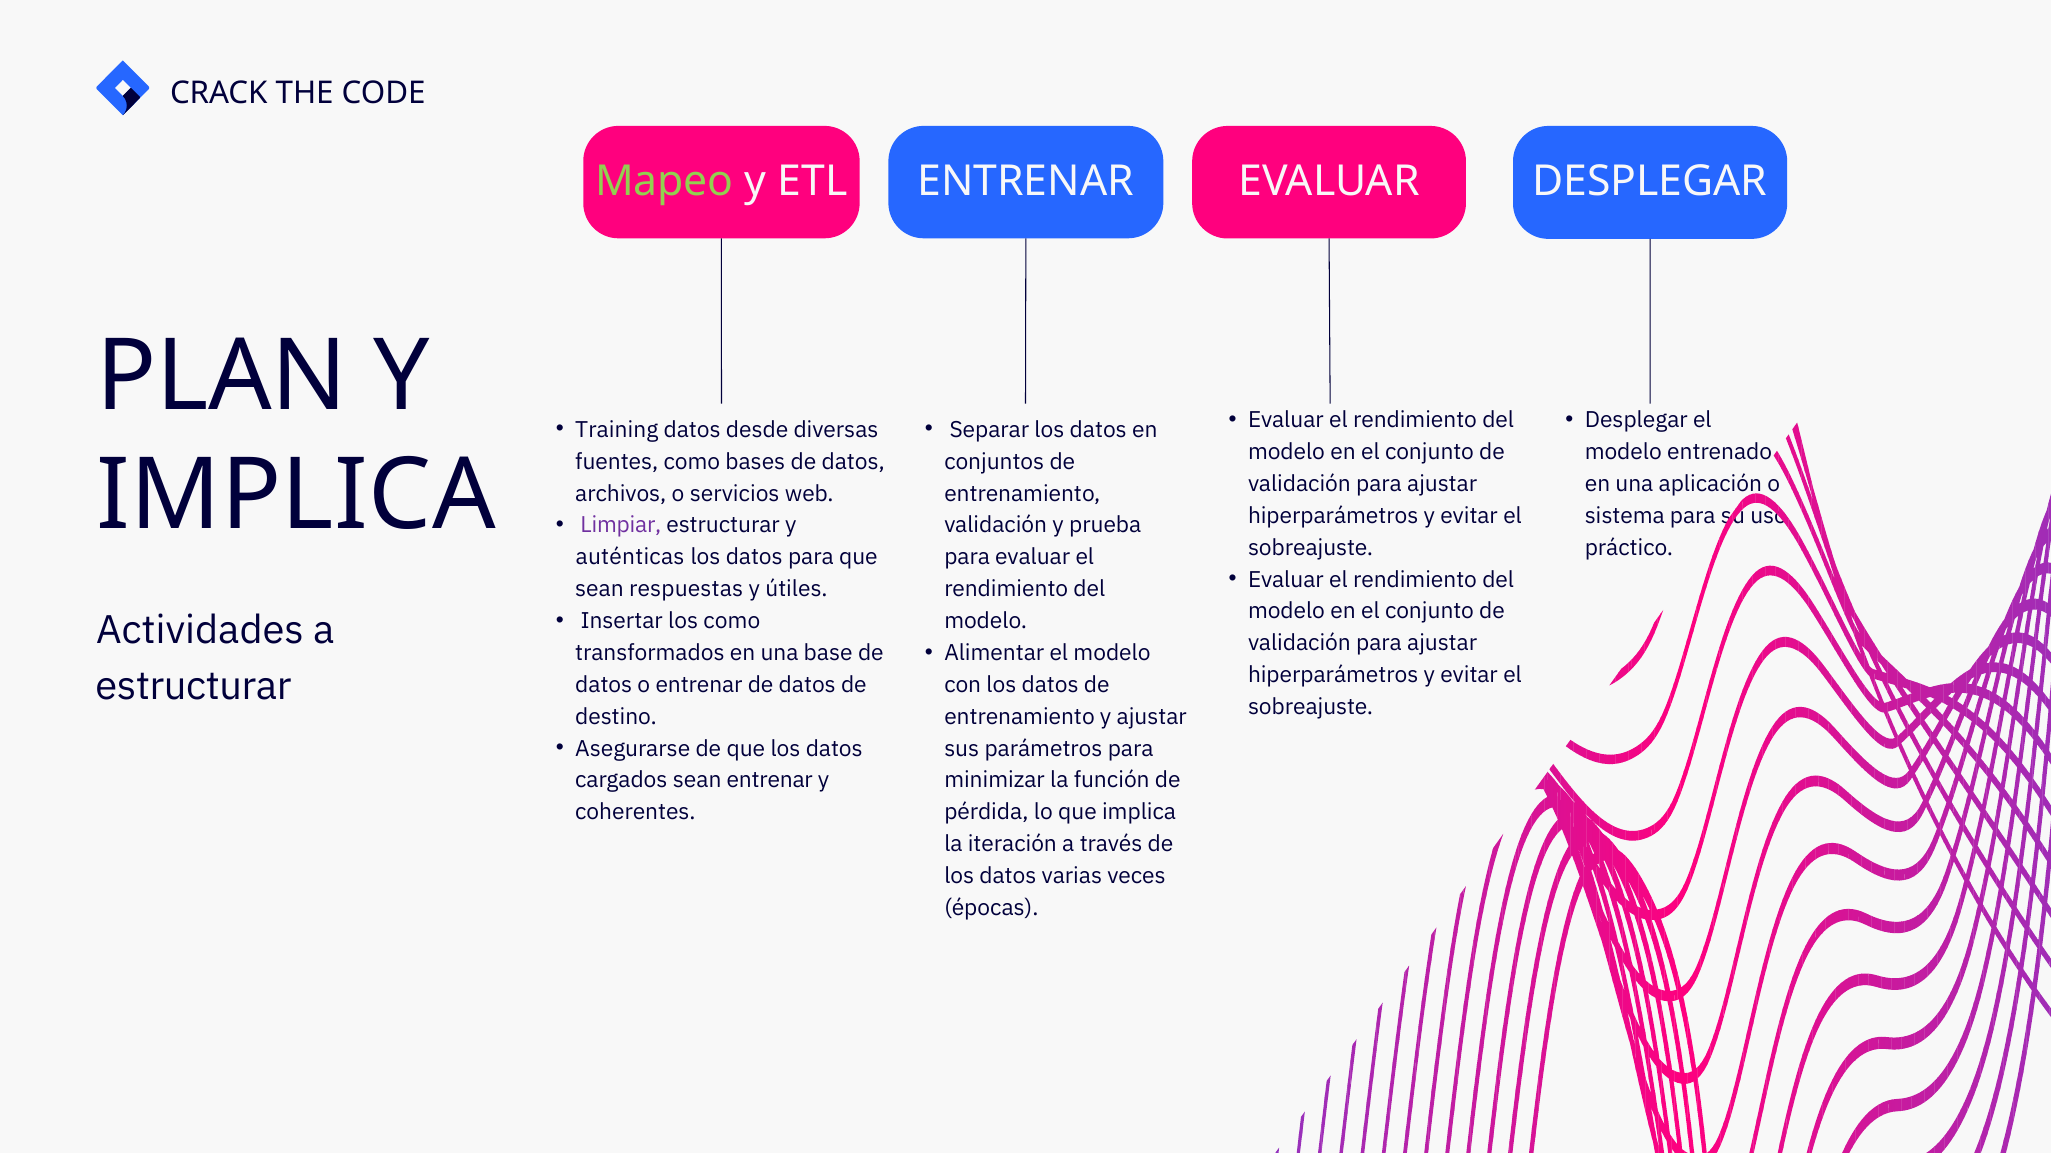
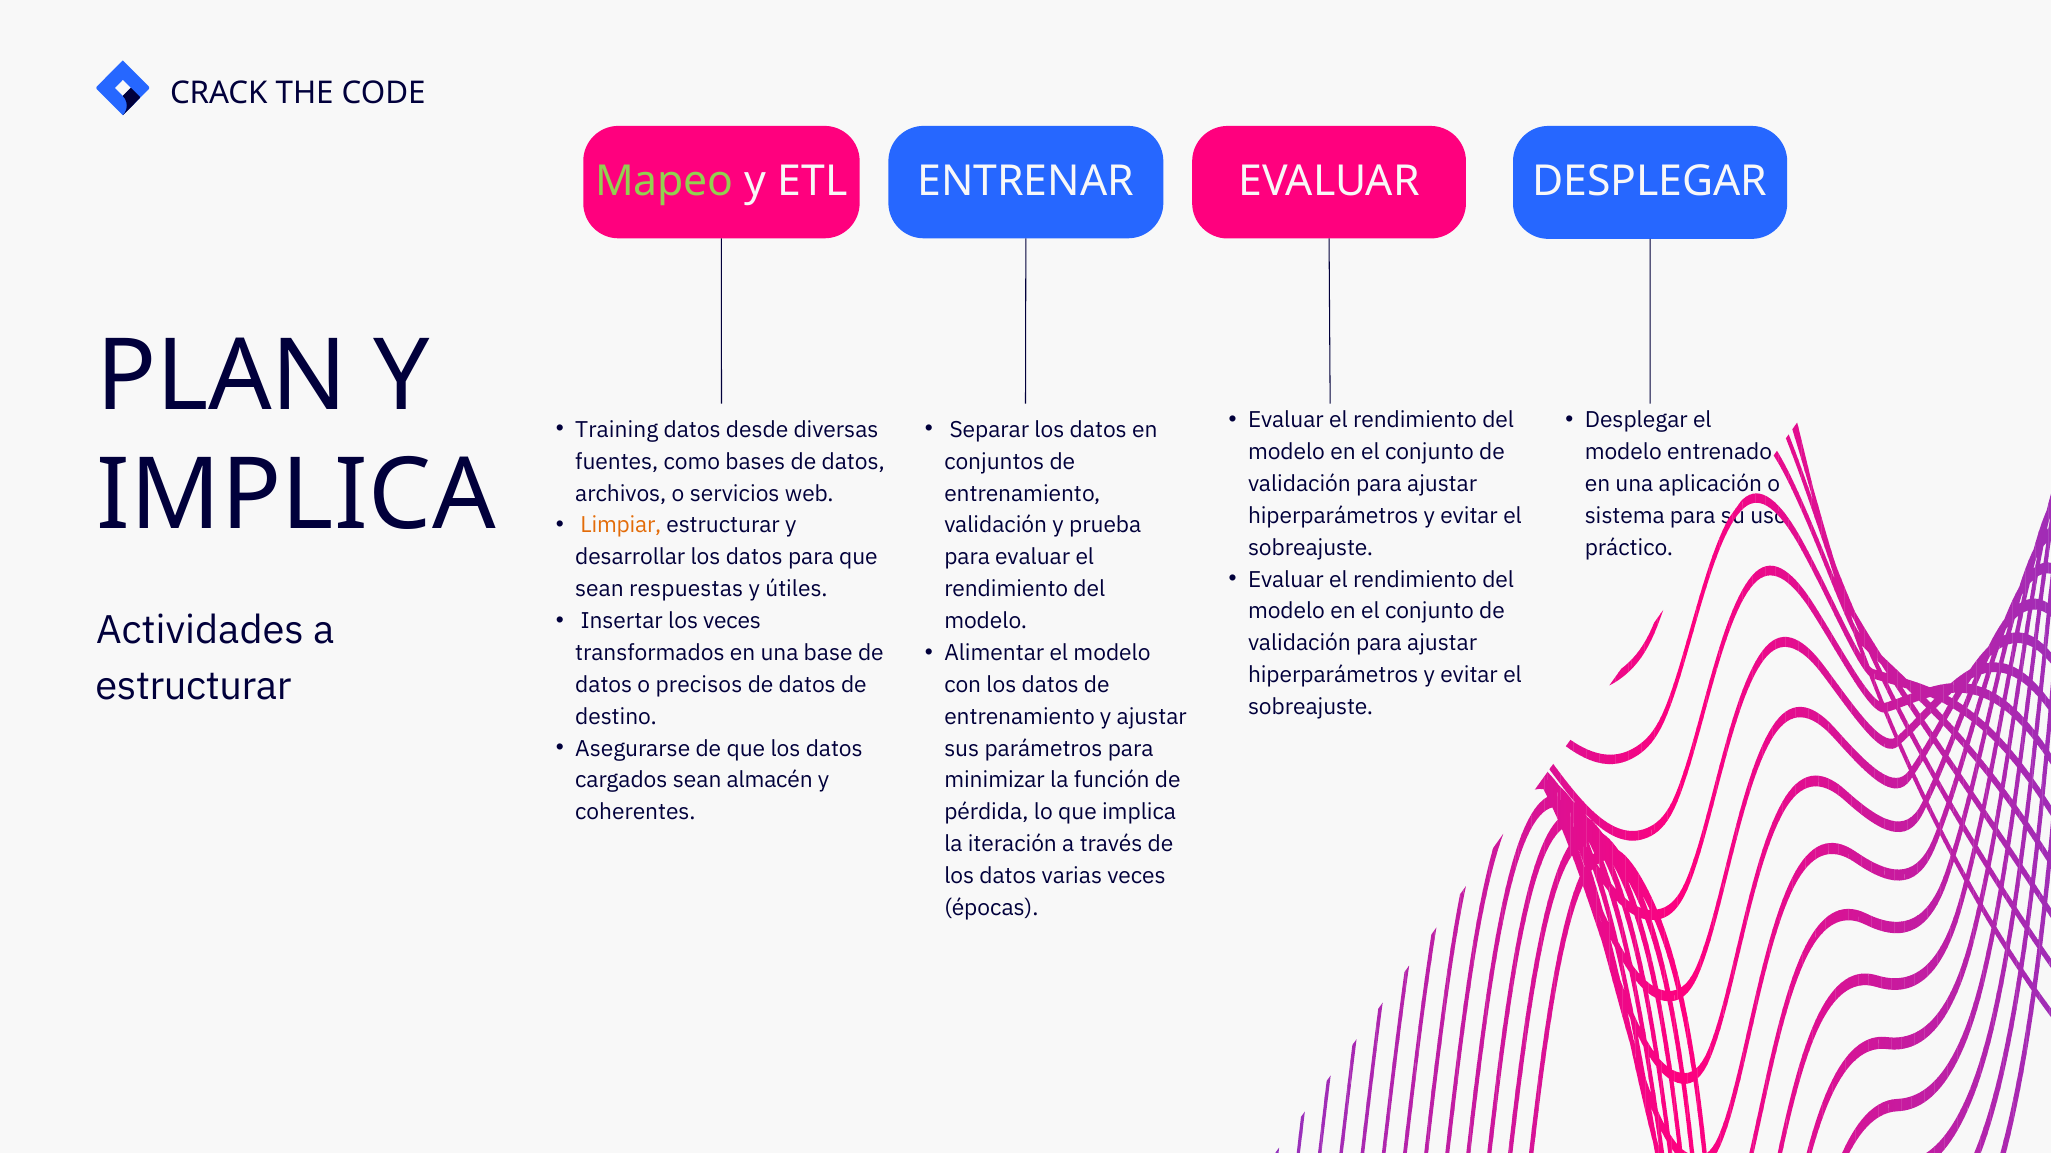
Limpiar colour: purple -> orange (621, 526)
auténticas: auténticas -> desarrollar (630, 558)
los como: como -> veces (732, 621)
o entrenar: entrenar -> precisos (699, 685)
sean entrenar: entrenar -> almacén (770, 781)
